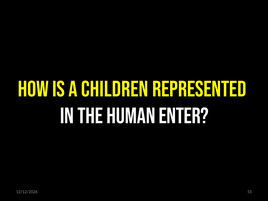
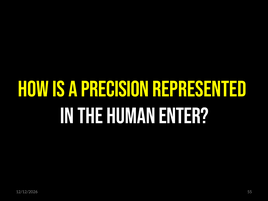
CHILDREN: CHILDREN -> PRECISION (115, 89)
